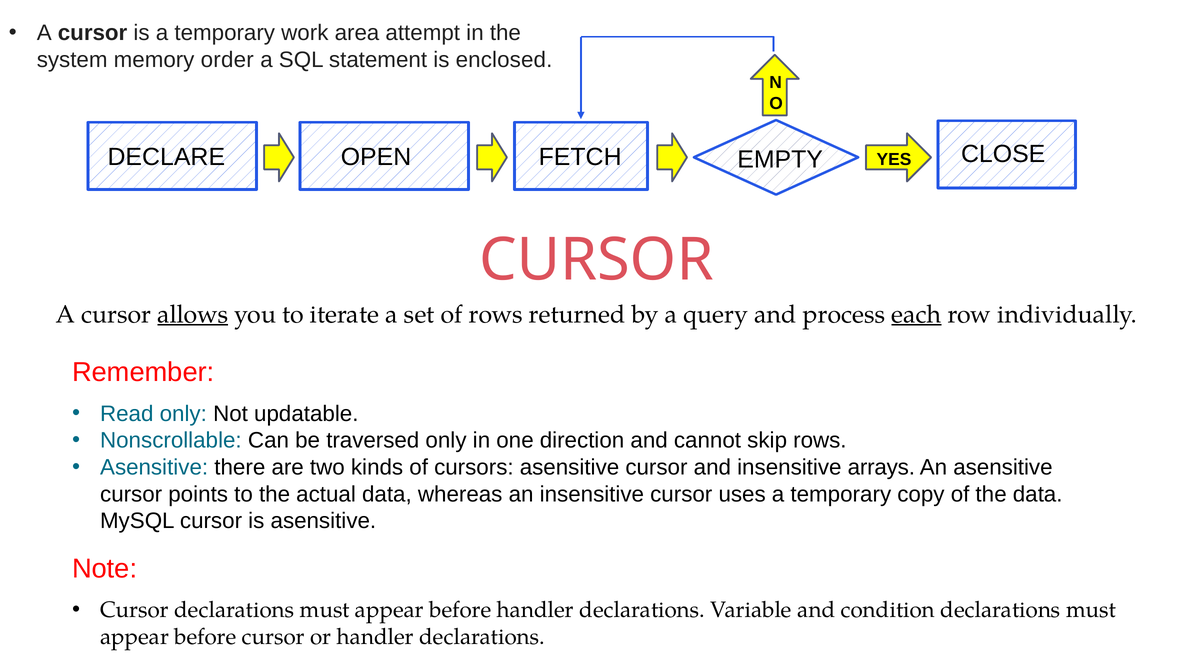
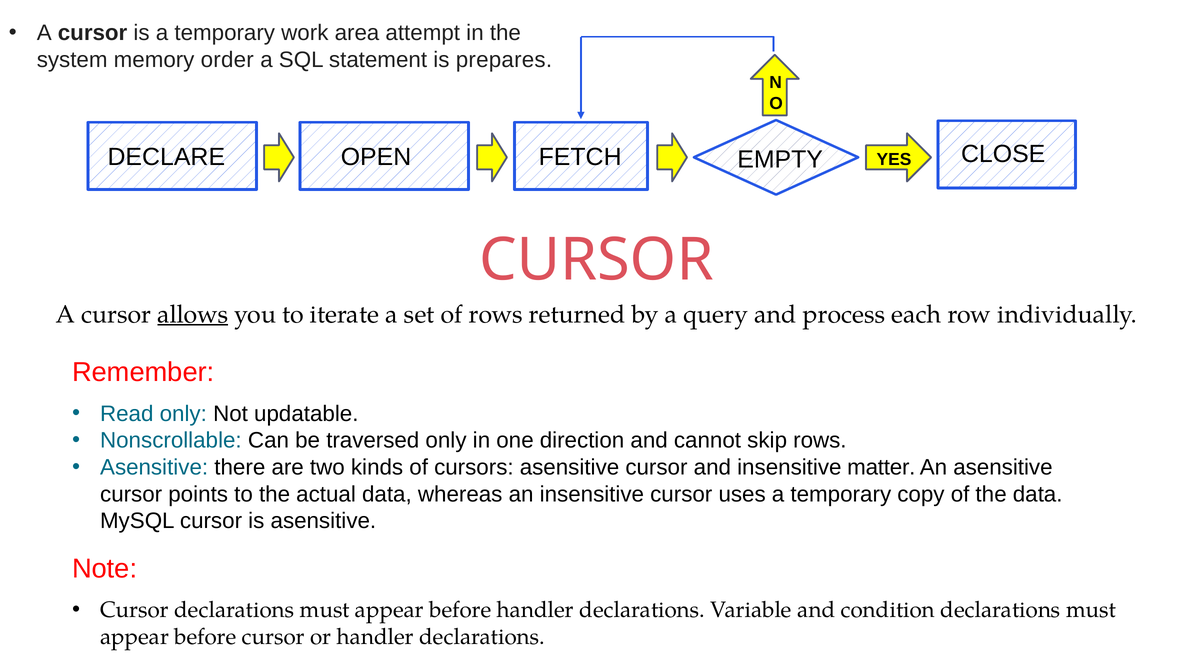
enclosed: enclosed -> prepares (504, 60)
each underline: present -> none (916, 314)
arrays: arrays -> matter (881, 467)
